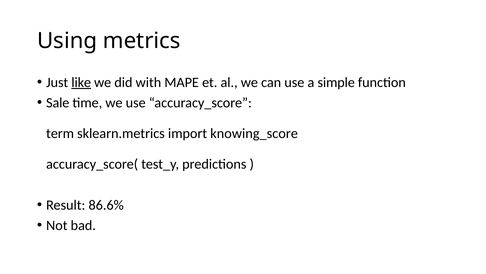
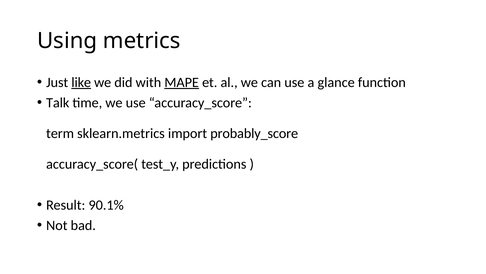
MAPE underline: none -> present (182, 82)
simple: simple -> glance (336, 82)
Sale: Sale -> Talk (58, 103)
knowing_score: knowing_score -> probably_score (254, 133)
86.6%: 86.6% -> 90.1% (106, 205)
